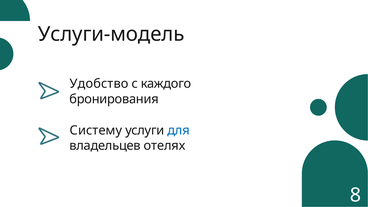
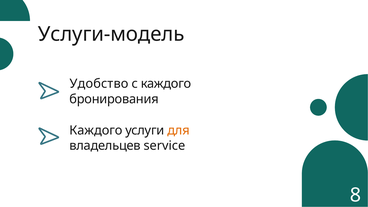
Систему: Систему -> Каждого (96, 130)
для colour: blue -> orange (179, 130)
отелях: отелях -> service (164, 146)
